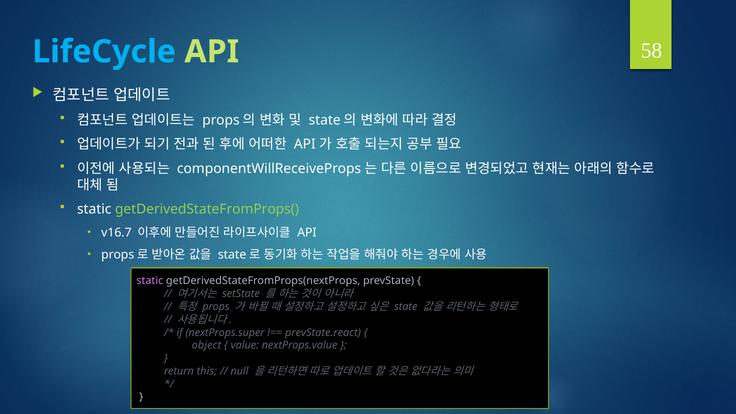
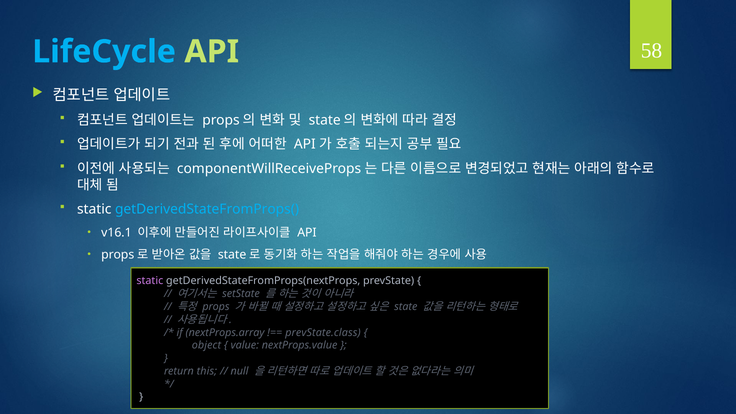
getDerivedStateFromProps( colour: light green -> light blue (207, 209)
v16.7: v16.7 -> v16.1 (116, 233)
nextProps.super: nextProps.super -> nextProps.array (225, 333)
prevState.react: prevState.react -> prevState.class (323, 333)
